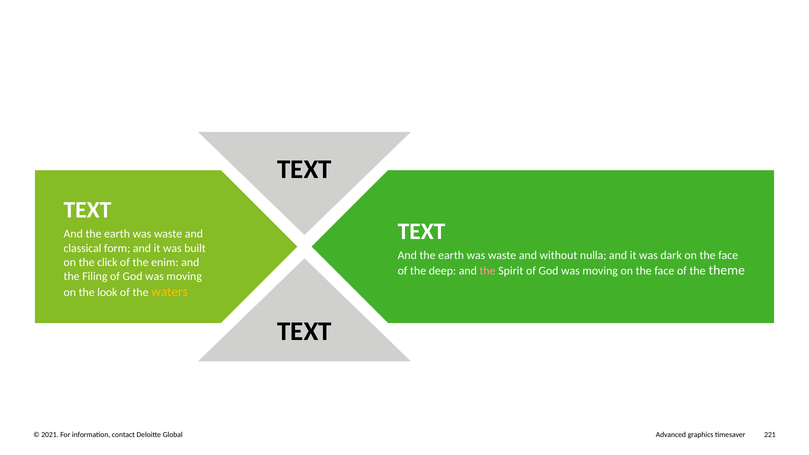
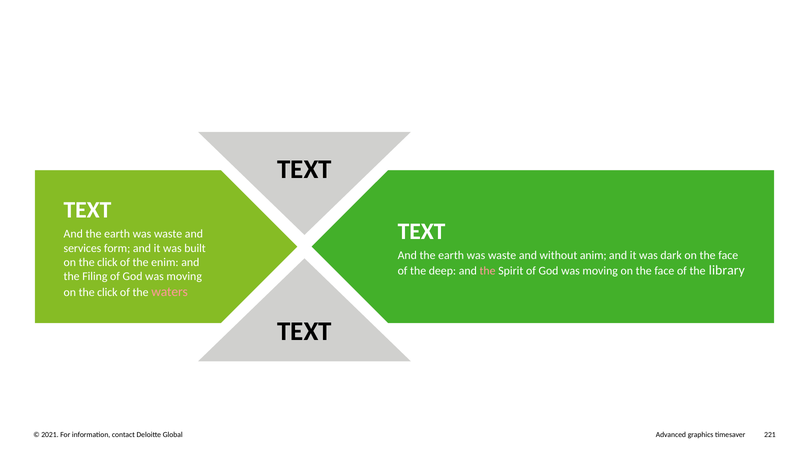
classical: classical -> services (82, 248)
nulla: nulla -> anim (593, 255)
theme: theme -> library (727, 271)
look: look -> click (107, 292)
waters colour: yellow -> pink (170, 292)
